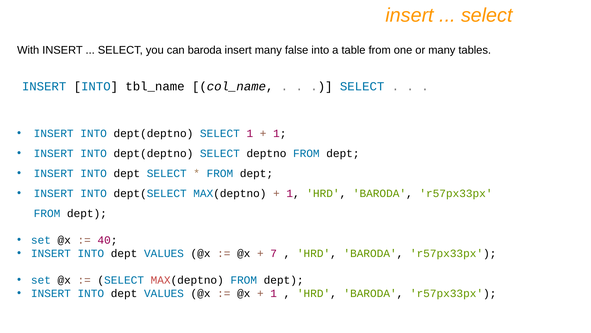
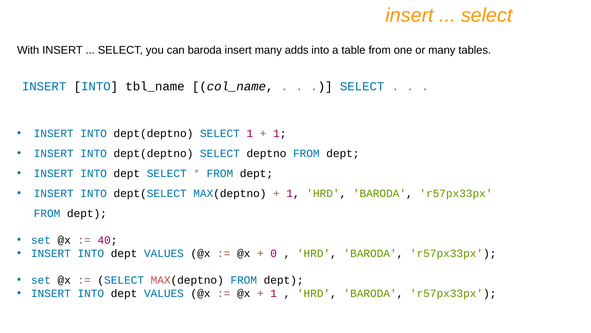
false: false -> adds (297, 50)
7: 7 -> 0 (274, 253)
